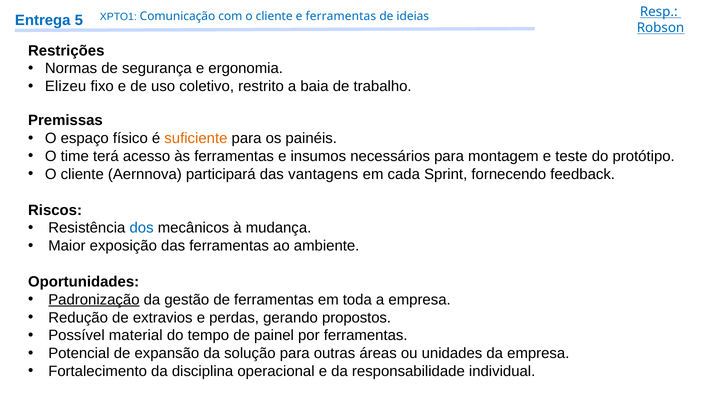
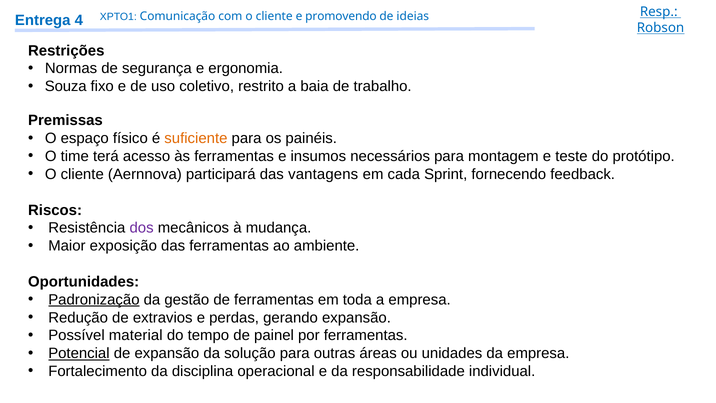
e ferramentas: ferramentas -> promovendo (341, 16)
5: 5 -> 4 (79, 20)
Elizeu: Elizeu -> Souza (66, 86)
dos colour: blue -> purple (142, 228)
gerando propostos: propostos -> expansão (356, 317)
Potencial underline: none -> present (79, 353)
